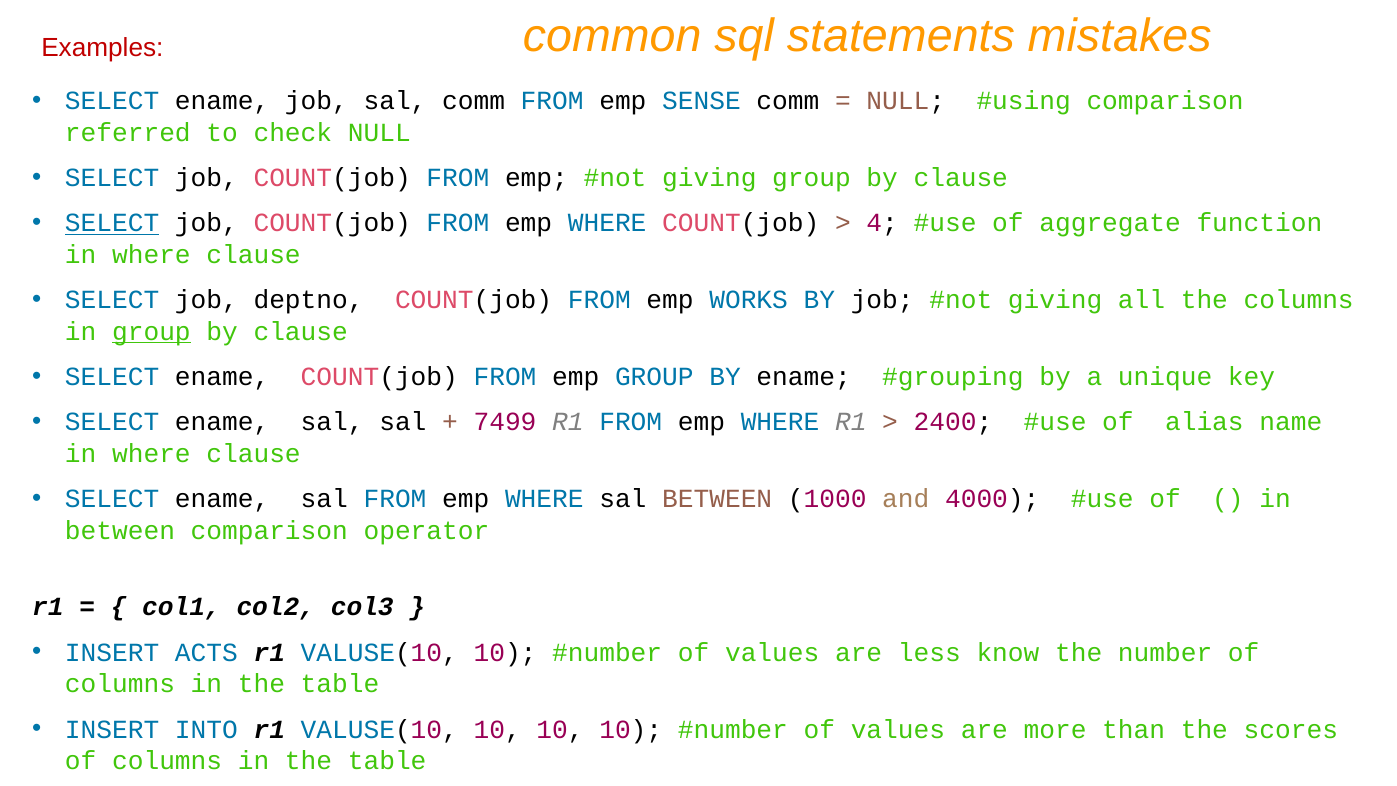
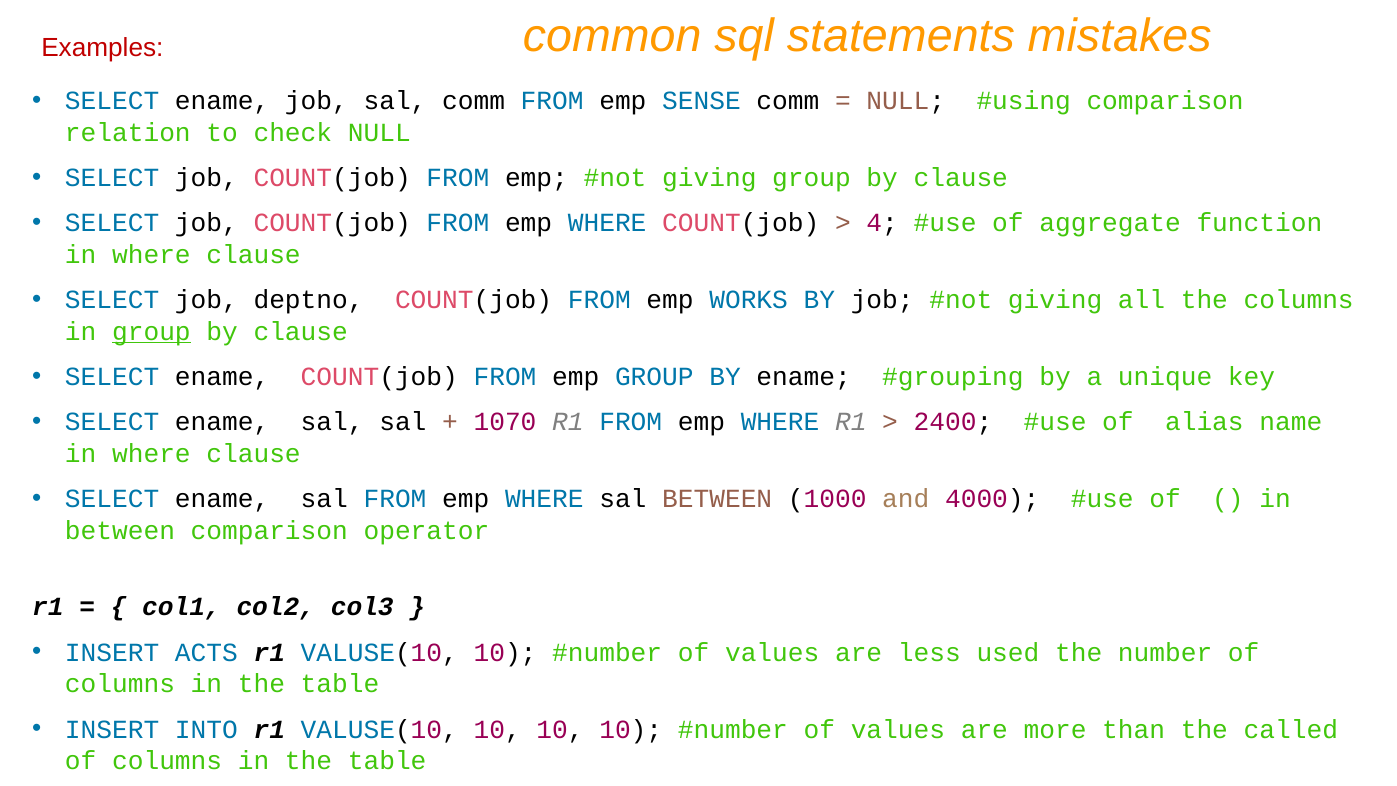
referred: referred -> relation (128, 132)
SELECT underline: present -> none (112, 223)
7499: 7499 -> 1070 (505, 422)
know: know -> used (1008, 653)
scores: scores -> called (1291, 729)
